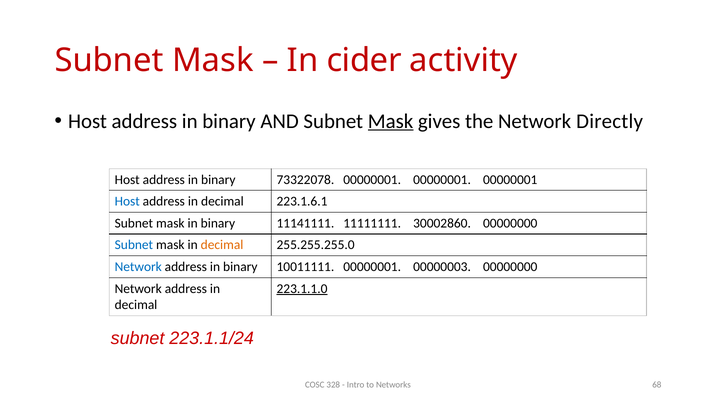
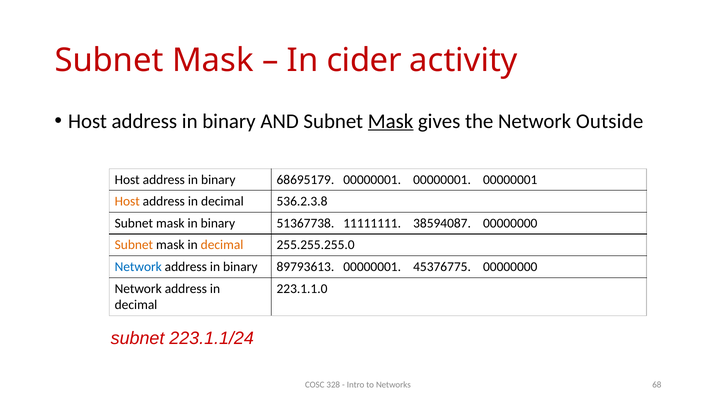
Directly: Directly -> Outside (610, 121)
73322078: 73322078 -> 68695179 (305, 180)
Host colour: blue -> orange (127, 201)
223.1.6.1: 223.1.6.1 -> 536.2.3.8 (302, 201)
11141111: 11141111 -> 51367738 (305, 223)
30002860: 30002860 -> 38594087 (442, 223)
Subnet colour: blue -> orange (134, 245)
10011111: 10011111 -> 89793613 (305, 267)
00000003: 00000003 -> 45376775 (442, 267)
223.1.1.0 underline: present -> none (302, 288)
